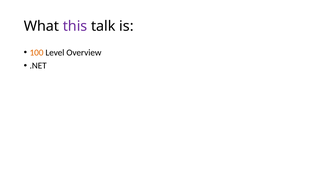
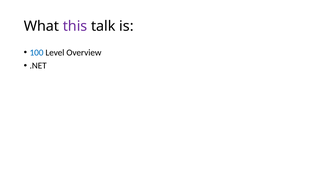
100 colour: orange -> blue (37, 53)
